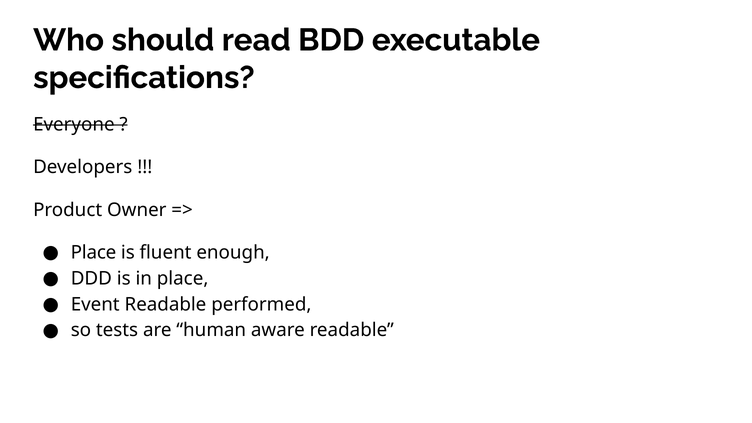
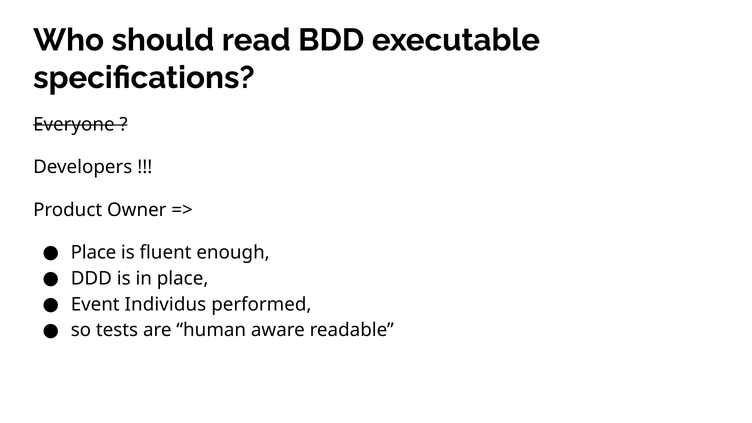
Event Readable: Readable -> Individus (165, 304)
